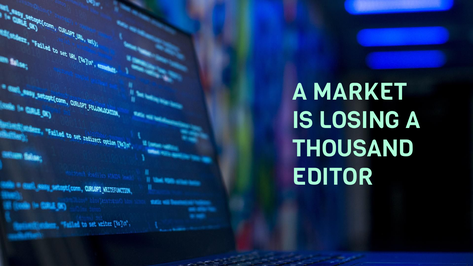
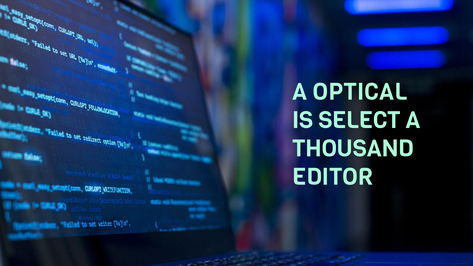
MARKET: MARKET -> OPTICAL (360, 92)
LOSING: LOSING -> SELECT (360, 120)
